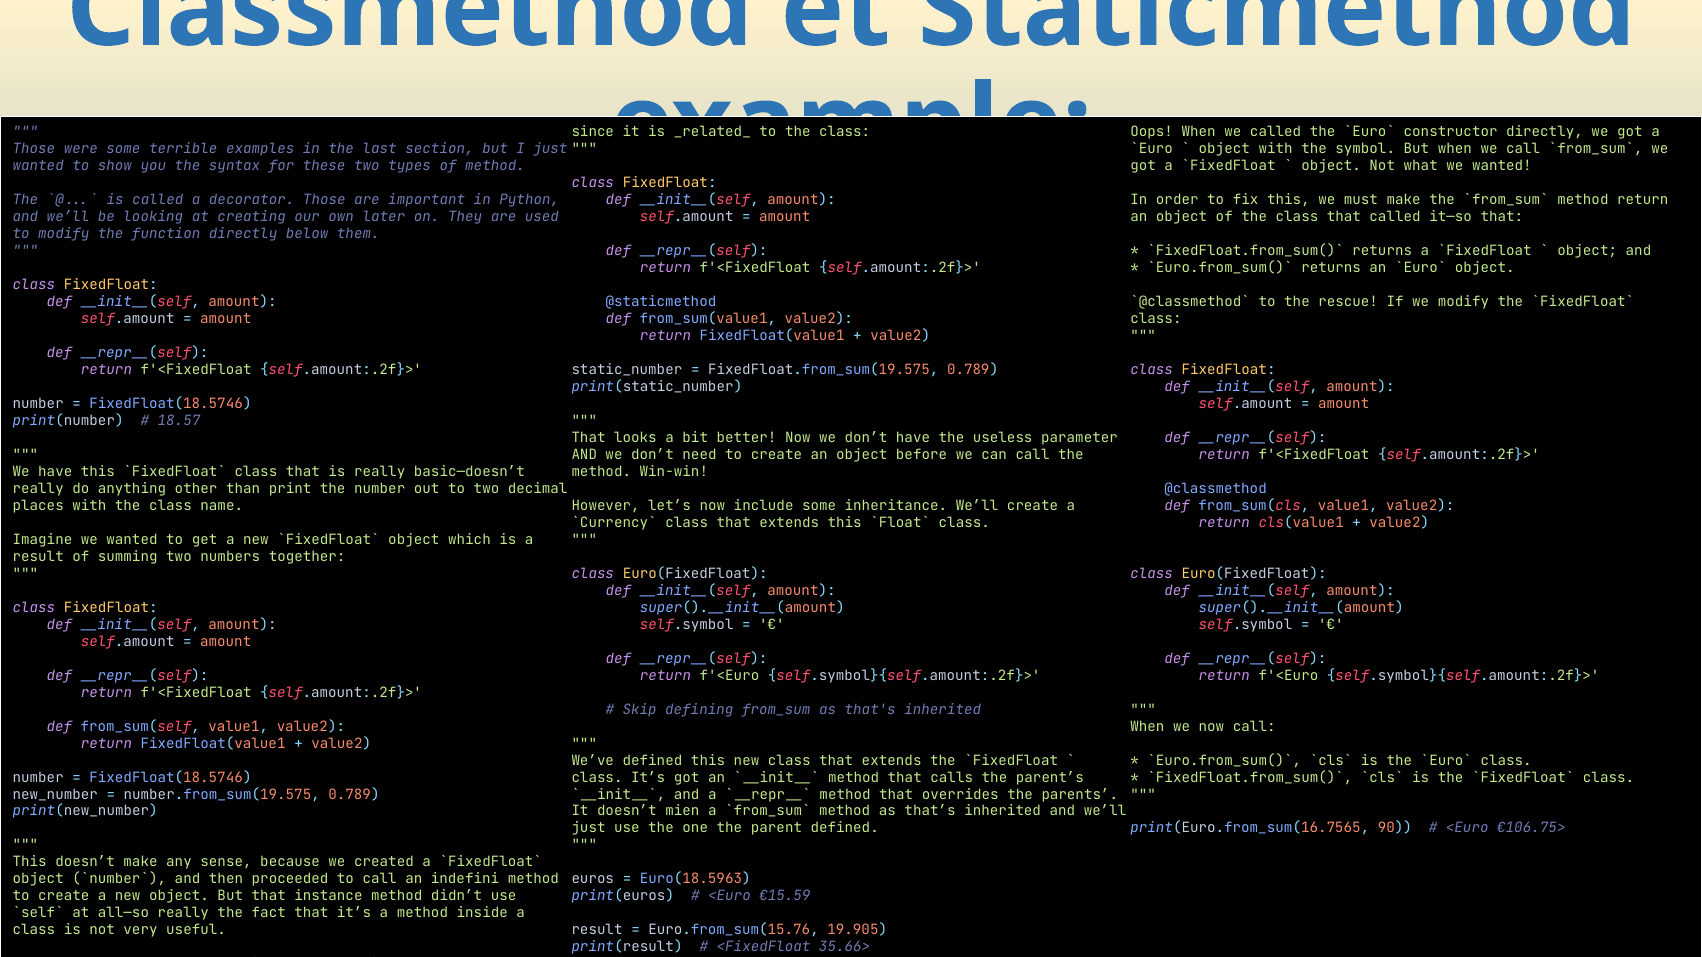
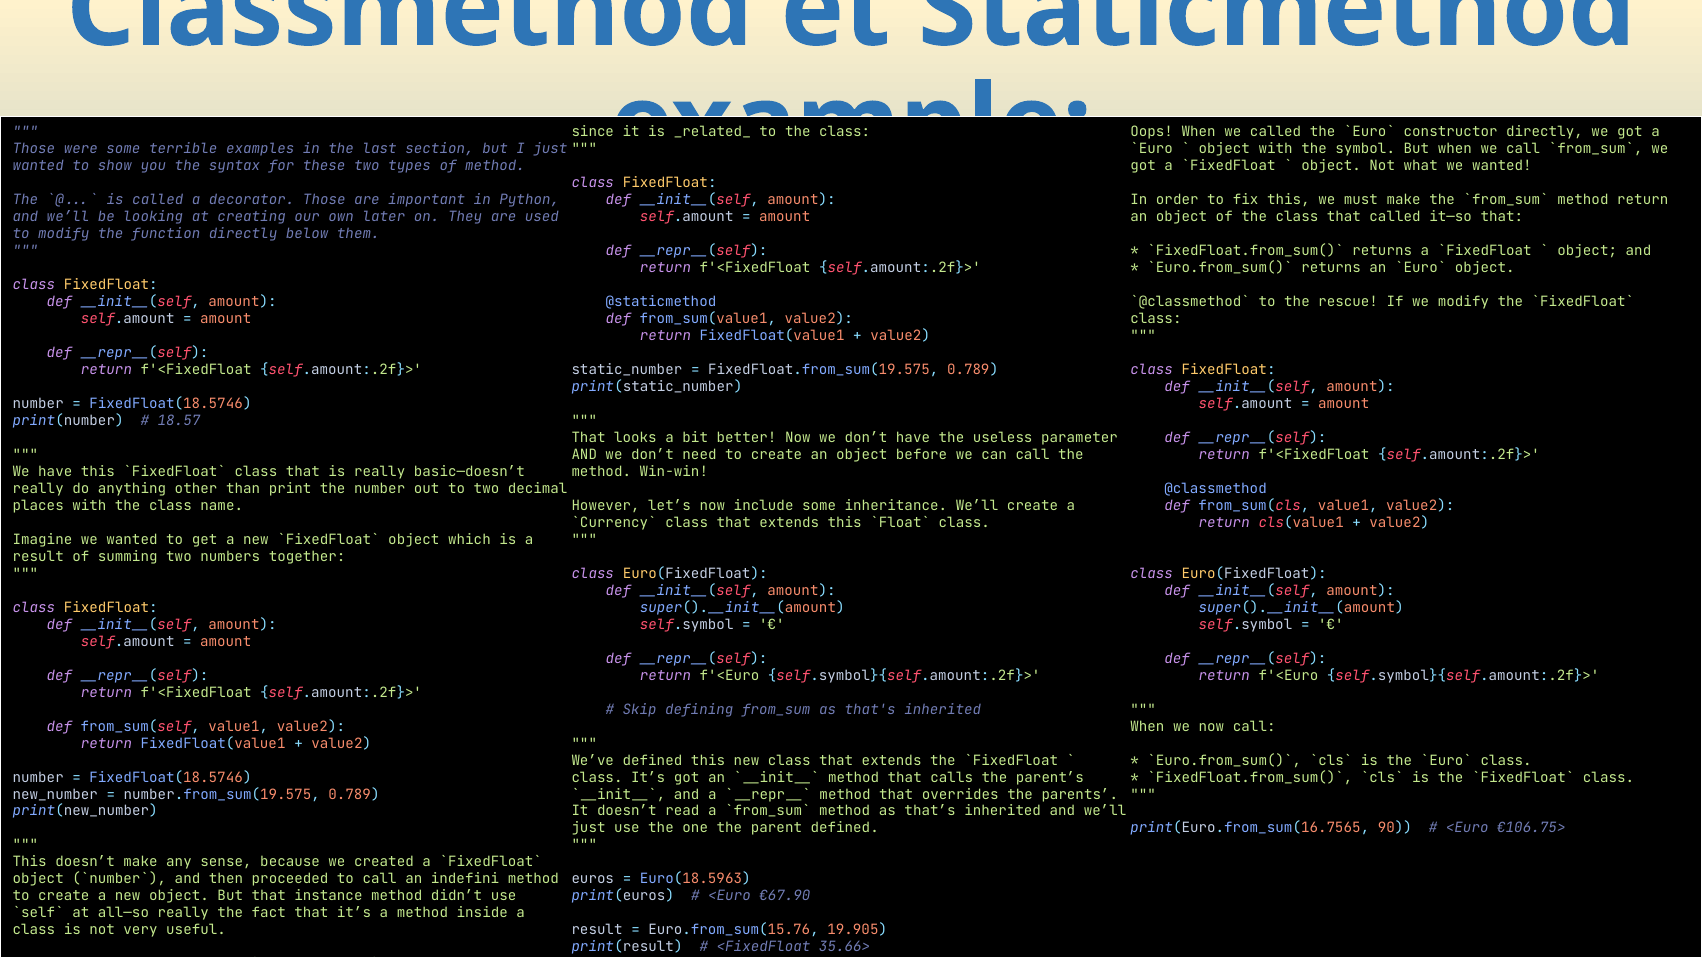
mien: mien -> read (682, 812)
€15.59>: €15.59> -> €67.90> (789, 897)
